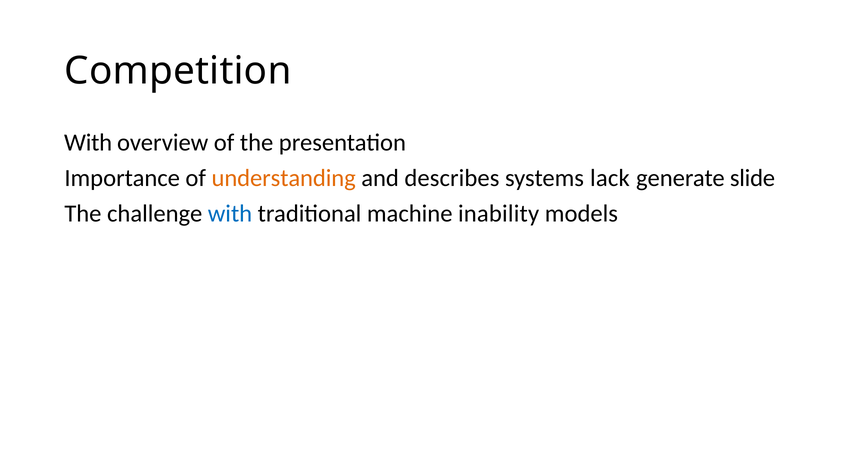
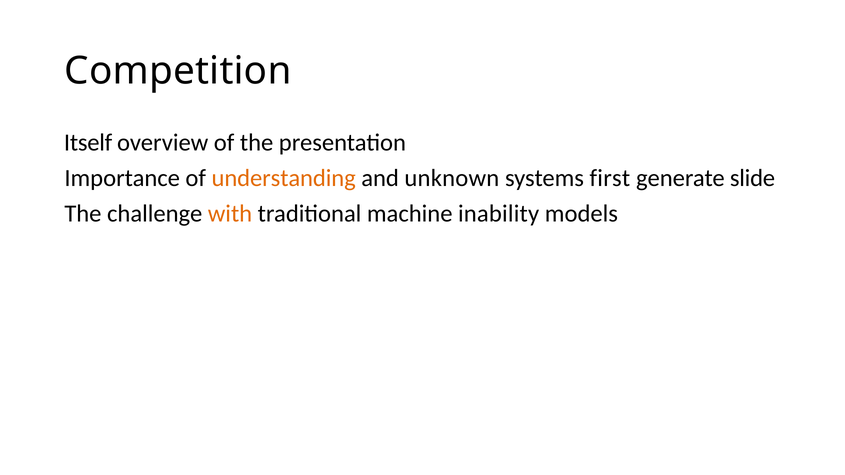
With: With -> Itself (88, 143)
describes: describes -> unknown (452, 178)
lack: lack -> first (610, 178)
with colour: blue -> orange (230, 214)
